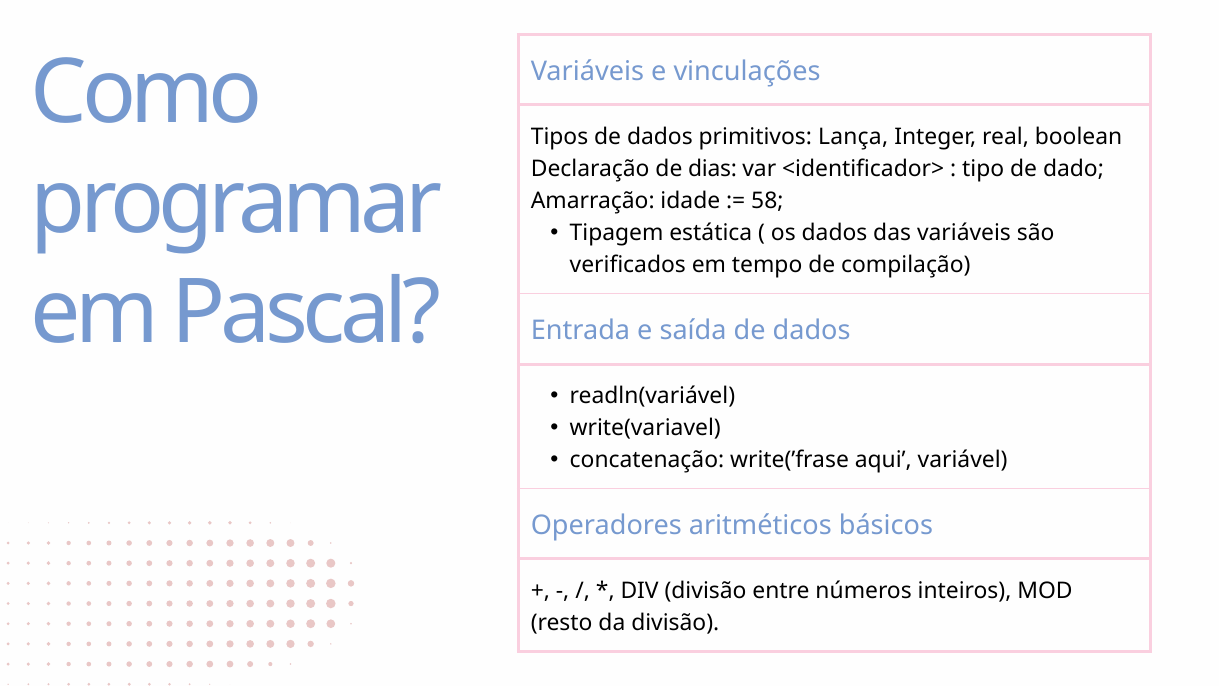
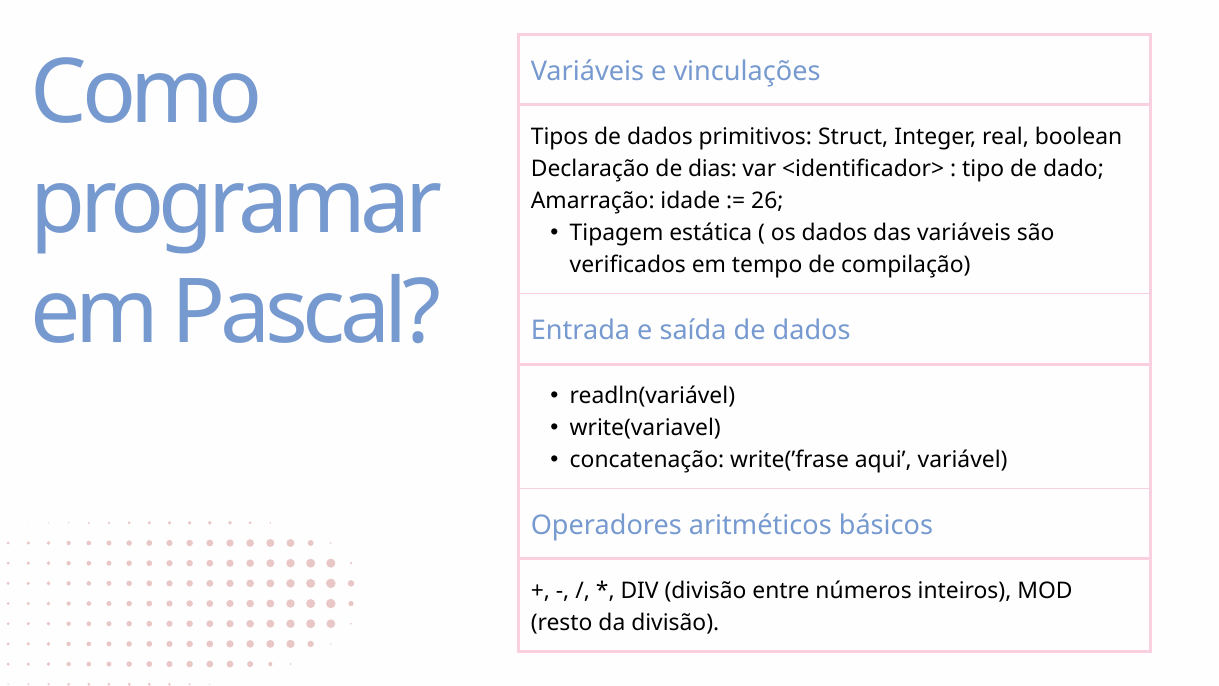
Lança: Lança -> Struct (853, 137)
58: 58 -> 26 (767, 201)
